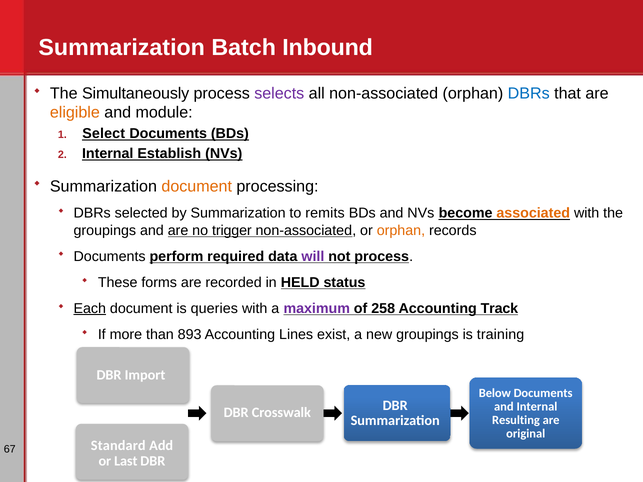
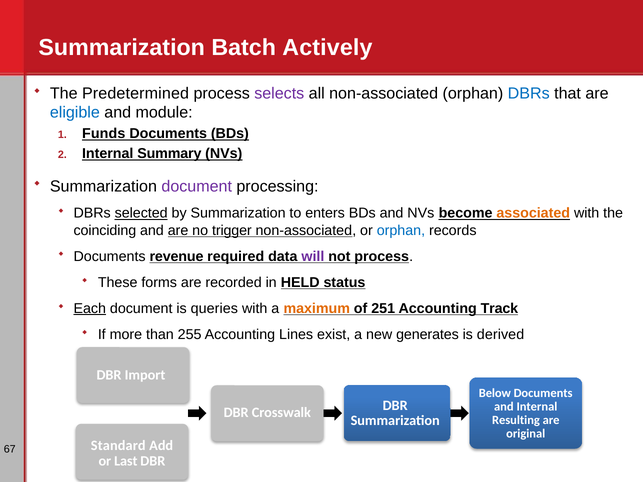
Inbound: Inbound -> Actively (327, 47)
Simultaneously: Simultaneously -> Predetermined (136, 93)
eligible colour: orange -> blue (75, 113)
Select: Select -> Funds (104, 134)
Establish: Establish -> Summary (169, 154)
document colour: orange -> purple (197, 186)
selected underline: none -> present (141, 213)
remits: remits -> enters (325, 213)
groupings: groupings -> coinciding (105, 231)
orphan colour: orange -> blue (401, 231)
perform: perform -> revenue (176, 257)
maximum colour: purple -> orange (317, 309)
258: 258 -> 251 (383, 309)
893: 893 -> 255 (190, 335)
new groupings: groupings -> generates (427, 335)
training: training -> derived (501, 335)
